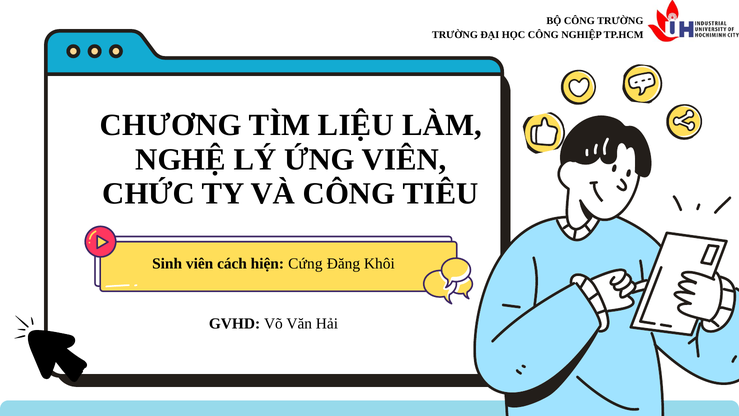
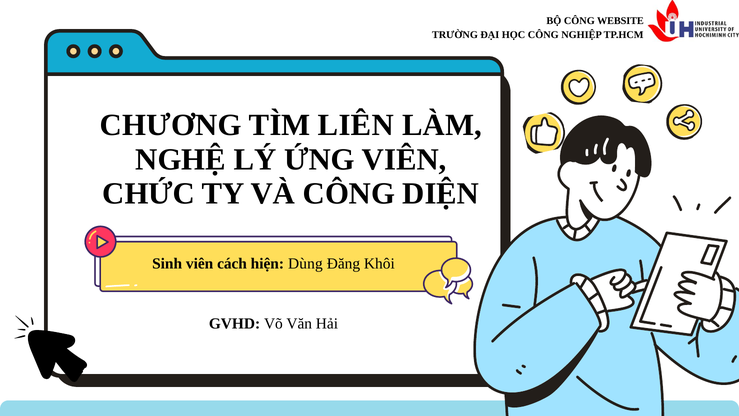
CÔNG TRƯỜNG: TRƯỜNG -> WEBSITE (620, 21)
LIỆU: LIỆU -> LIÊN (356, 125)
TIÊU: TIÊU -> DIỆN (441, 194)
Cứng: Cứng -> Dùng (305, 264)
